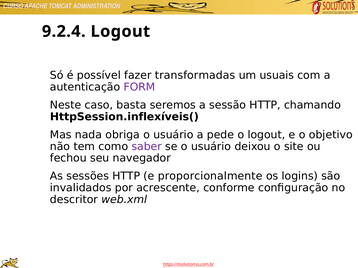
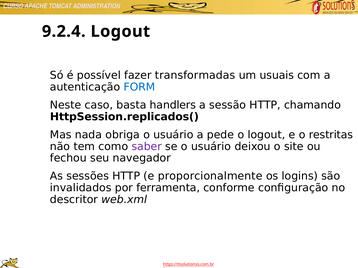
FORM colour: purple -> blue (139, 87)
seremos: seremos -> handlers (173, 105)
HttpSession.inflexíveis(: HttpSession.inflexíveis( -> HttpSession.replicados( (124, 117)
objetivo: objetivo -> restritas (331, 135)
acrescente: acrescente -> ferramenta (168, 188)
